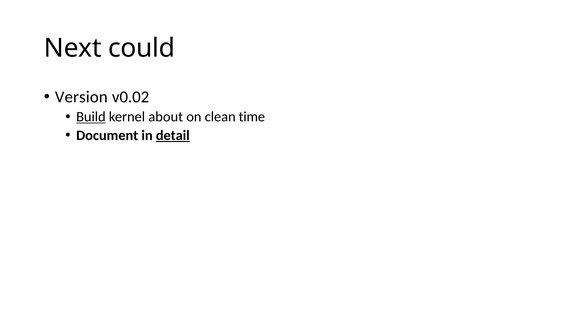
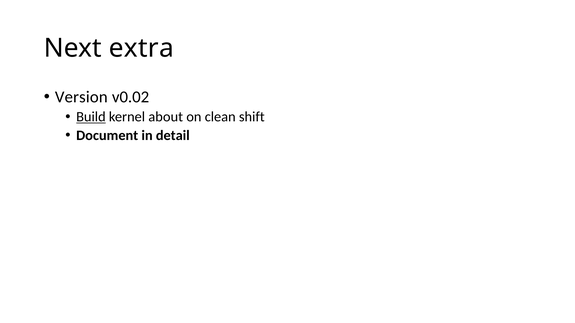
could: could -> extra (141, 48)
time: time -> shift (252, 117)
detail underline: present -> none (173, 136)
